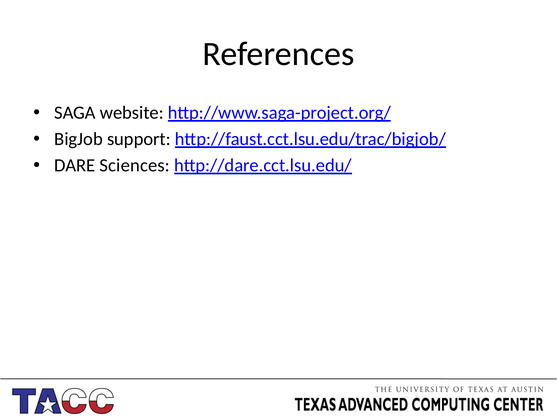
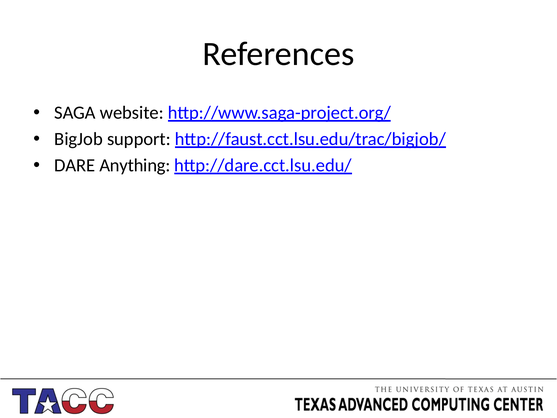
Sciences: Sciences -> Anything (135, 165)
